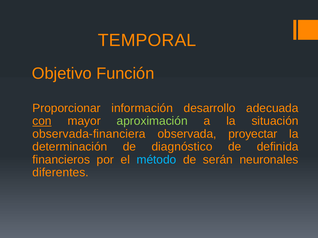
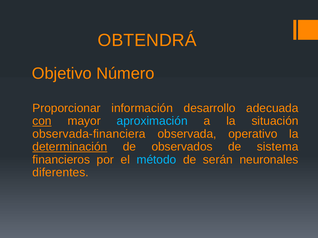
TEMPORAL: TEMPORAL -> OBTENDRÁ (147, 40)
Función: Función -> Número (125, 74)
aproximación colour: light green -> light blue (152, 121)
proyectar: proyectar -> operativo (253, 134)
determinación underline: none -> present (70, 147)
diagnóstico: diagnóstico -> observados (182, 147)
definida: definida -> sistema (278, 147)
